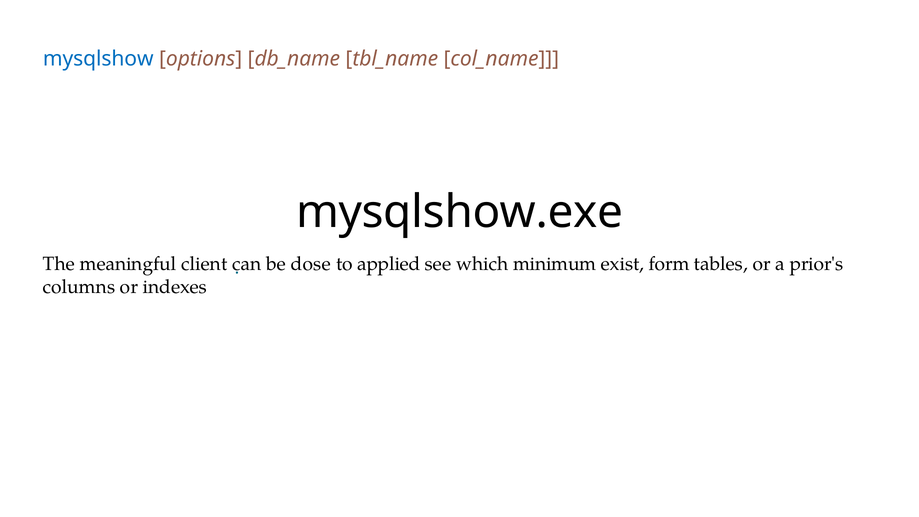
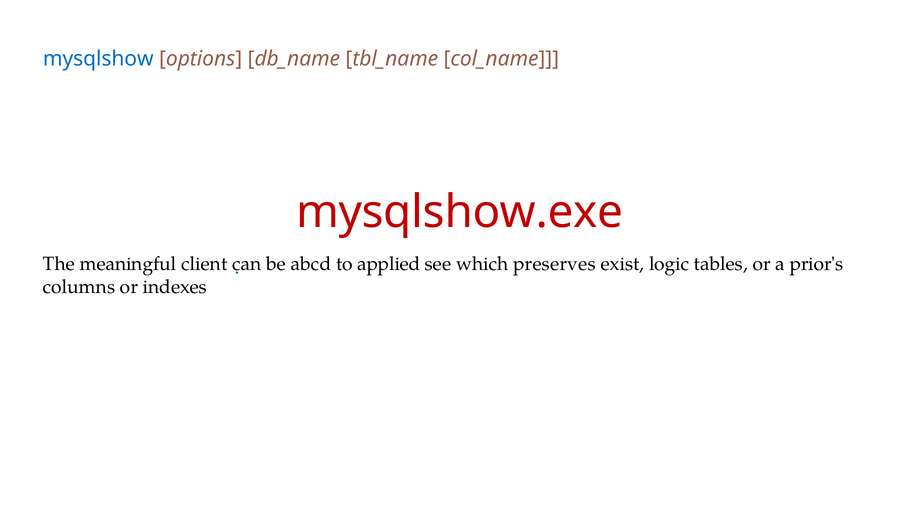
mysqlshow.exe colour: black -> red (460, 212)
dose: dose -> abcd (311, 264)
minimum: minimum -> preserves (555, 264)
form: form -> logic (669, 264)
